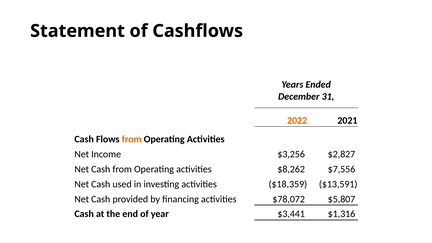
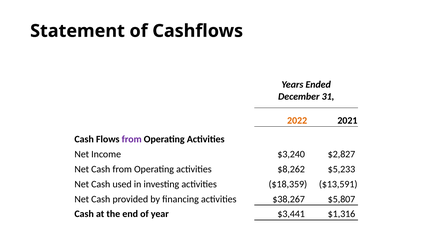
from colour: orange -> purple (132, 139)
$3,256: $3,256 -> $3,240 (291, 154)
$7,556: $7,556 -> $5,233 (342, 169)
$78,072: $78,072 -> $38,267 (289, 199)
